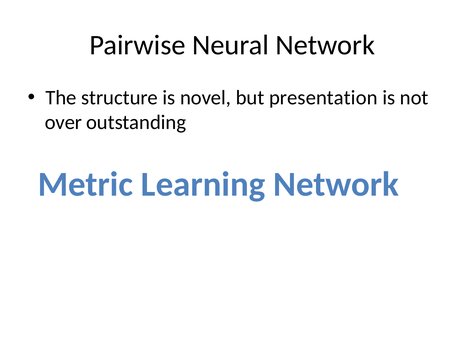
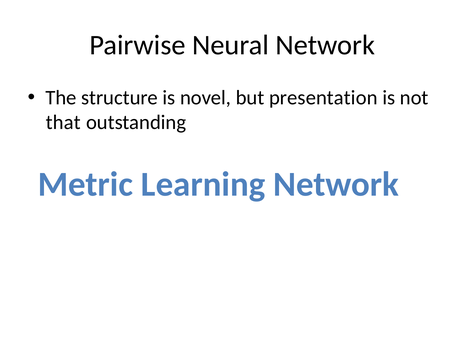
over: over -> that (63, 122)
